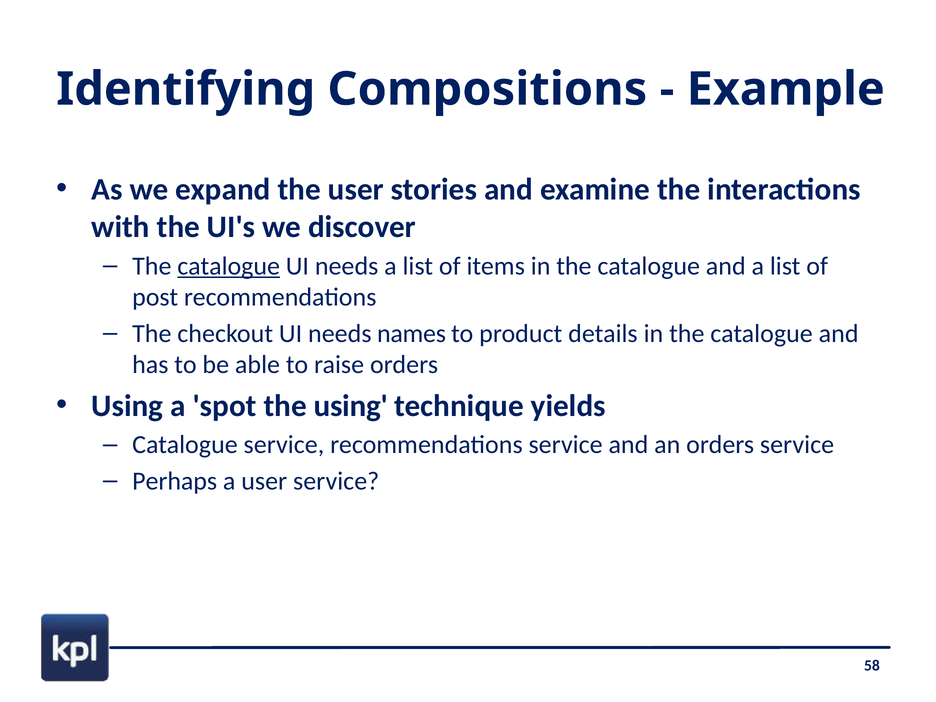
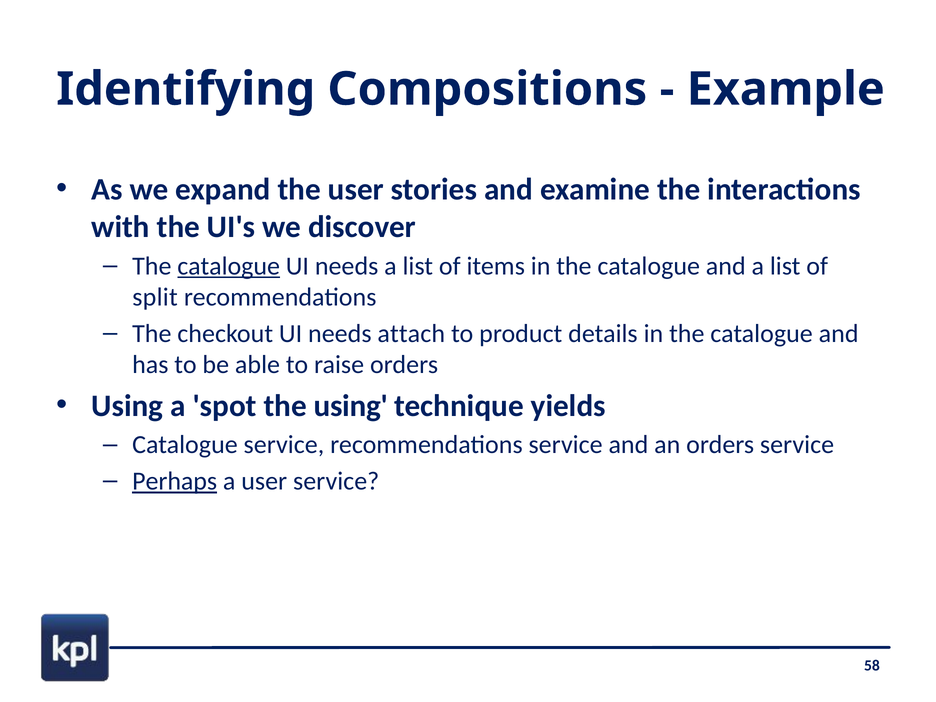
post: post -> split (155, 297)
names: names -> attach (411, 334)
Perhaps underline: none -> present (175, 481)
